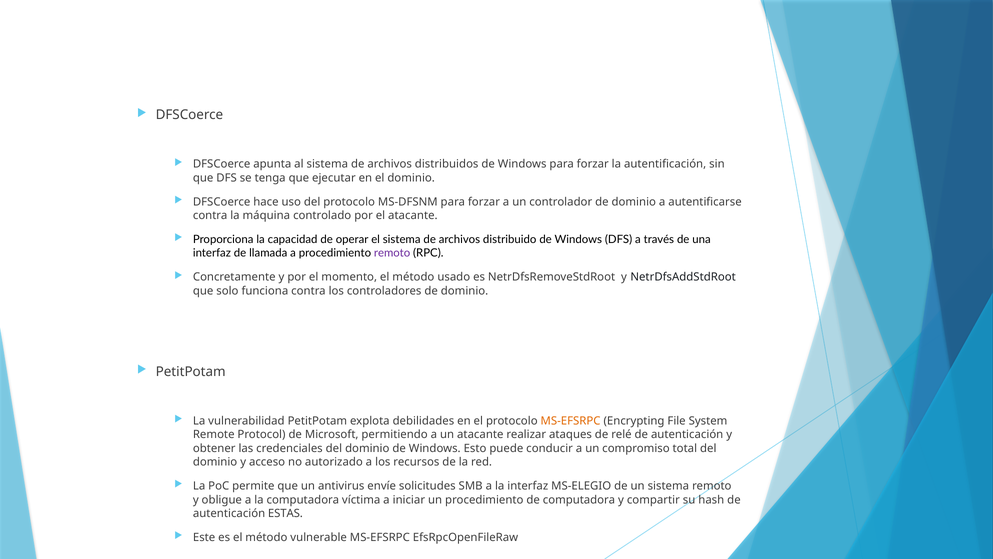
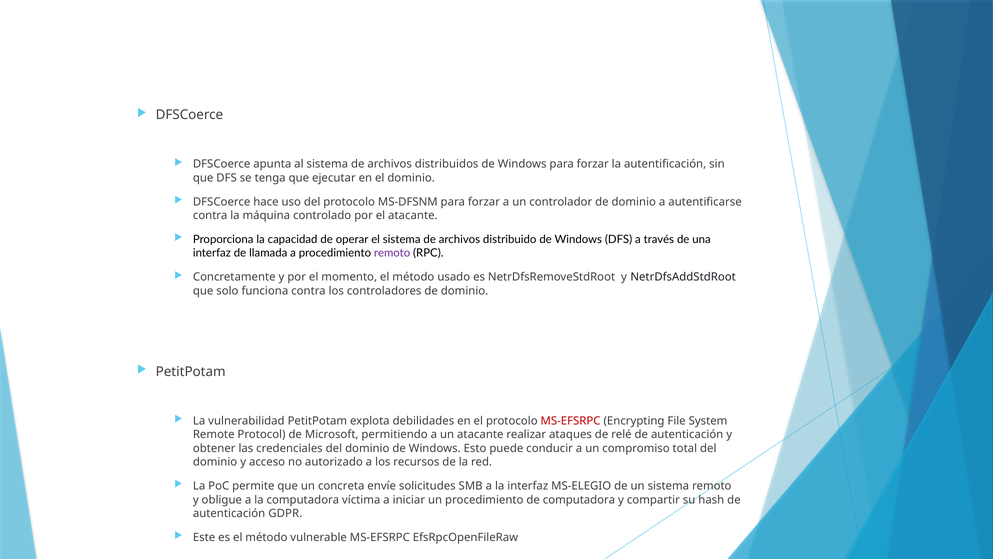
MS-EFSRPC colour: orange -> red (571, 421)
antivirus: antivirus -> concreta (341, 486)
ESTAS: ESTAS -> GDPR (285, 513)
